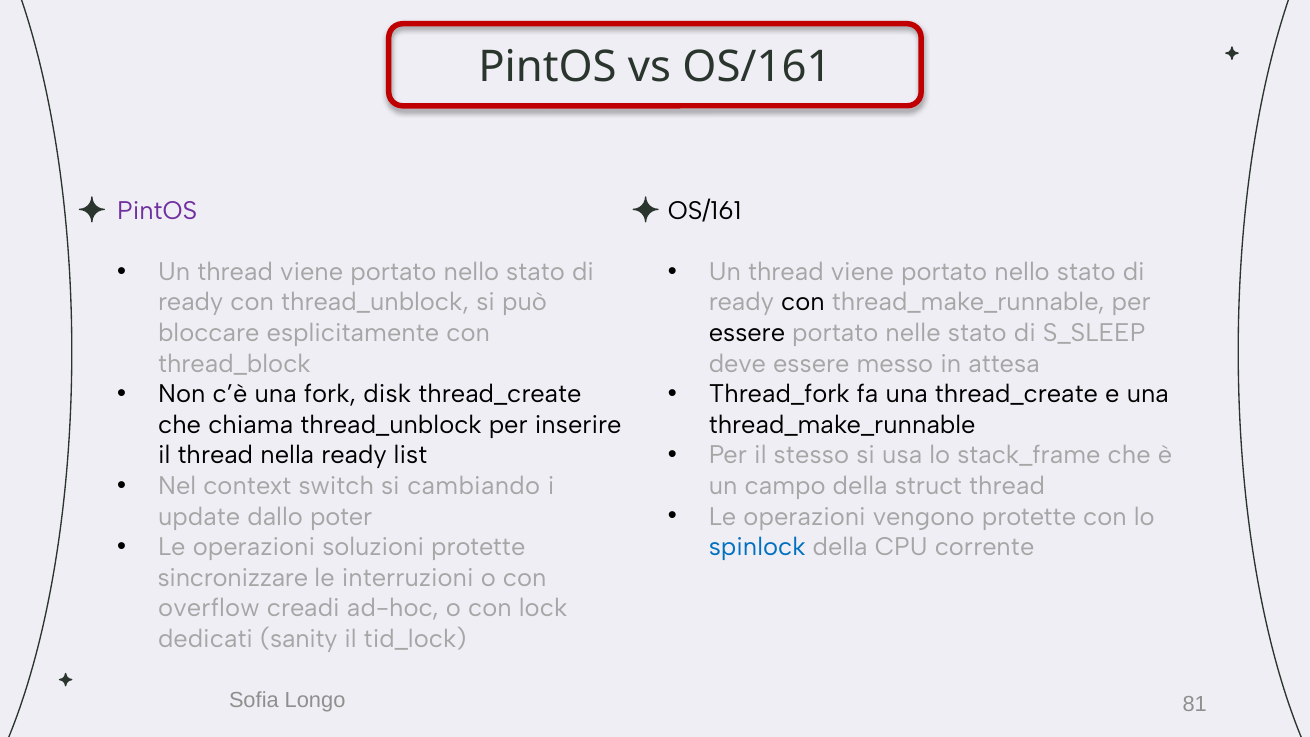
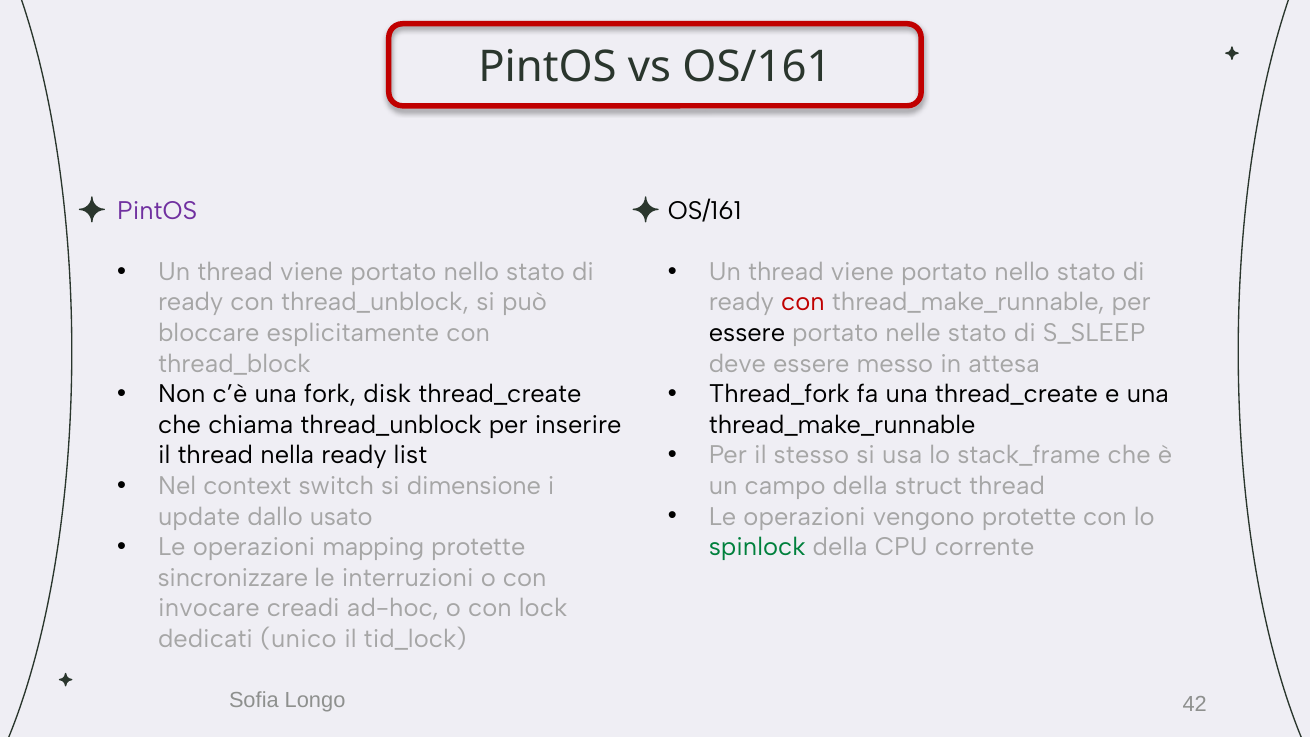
con colour: black -> red (803, 302)
cambiando: cambiando -> dimensione (474, 486)
poter: poter -> usato (341, 517)
soluzioni: soluzioni -> mapping (373, 547)
spinlock colour: blue -> green (757, 547)
overflow: overflow -> invocare (209, 608)
sanity: sanity -> unico (299, 639)
81: 81 -> 42 (1195, 704)
